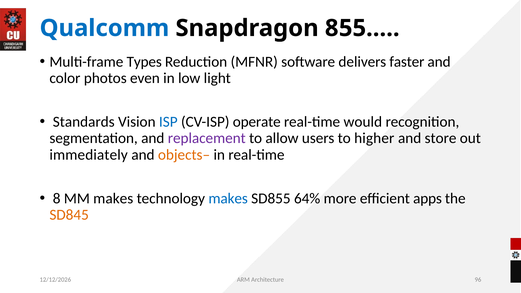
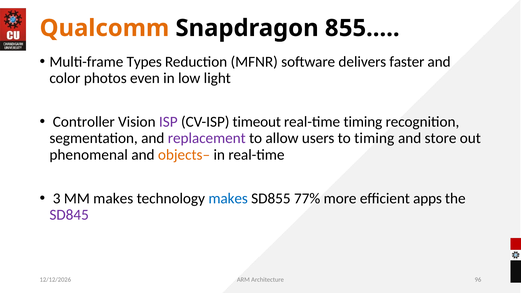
Qualcomm colour: blue -> orange (104, 28)
Standards: Standards -> Controller (84, 122)
ISP colour: blue -> purple (168, 122)
operate: operate -> timeout (257, 122)
real-time would: would -> timing (363, 122)
to higher: higher -> timing (374, 138)
immediately: immediately -> phenomenal (89, 155)
8: 8 -> 3 (57, 198)
64%: 64% -> 77% (307, 198)
SD845 colour: orange -> purple (69, 215)
